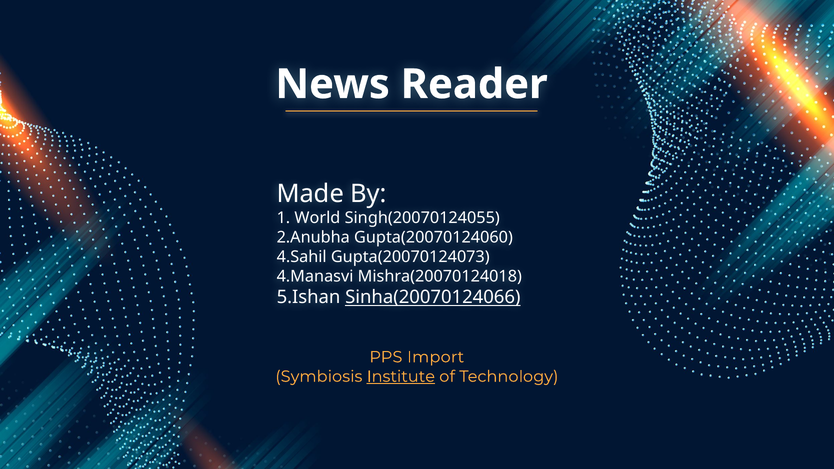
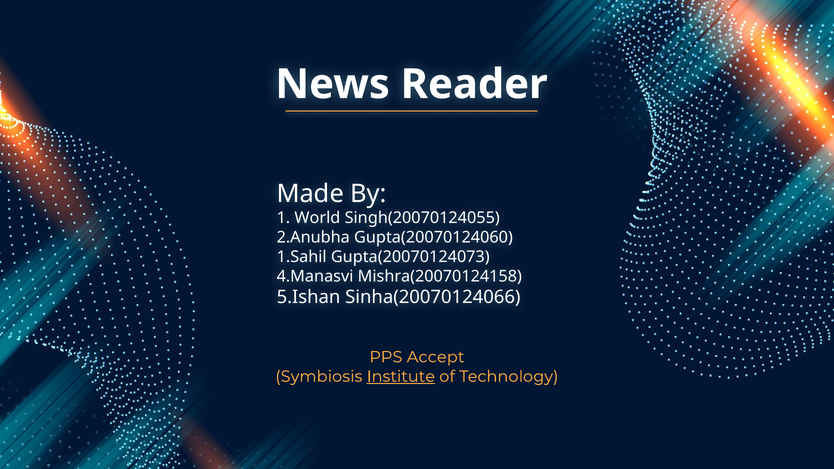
4.Sahil: 4.Sahil -> 1.Sahil (302, 257)
Mishra(20070124018: Mishra(20070124018 -> Mishra(20070124158 (440, 276)
Sinha(20070124066 underline: present -> none (433, 297)
Import: Import -> Accept (436, 357)
